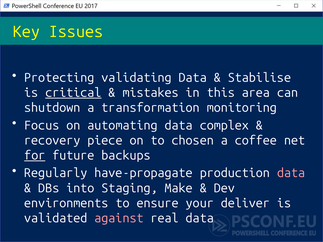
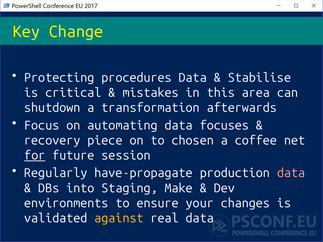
Issues: Issues -> Change (76, 32)
validating: validating -> procedures (137, 78)
critical underline: present -> none (73, 93)
monitoring: monitoring -> afterwards (242, 108)
complex: complex -> focuses (224, 126)
backups: backups -> session (126, 156)
deliver: deliver -> changes (245, 203)
against colour: pink -> yellow (119, 219)
